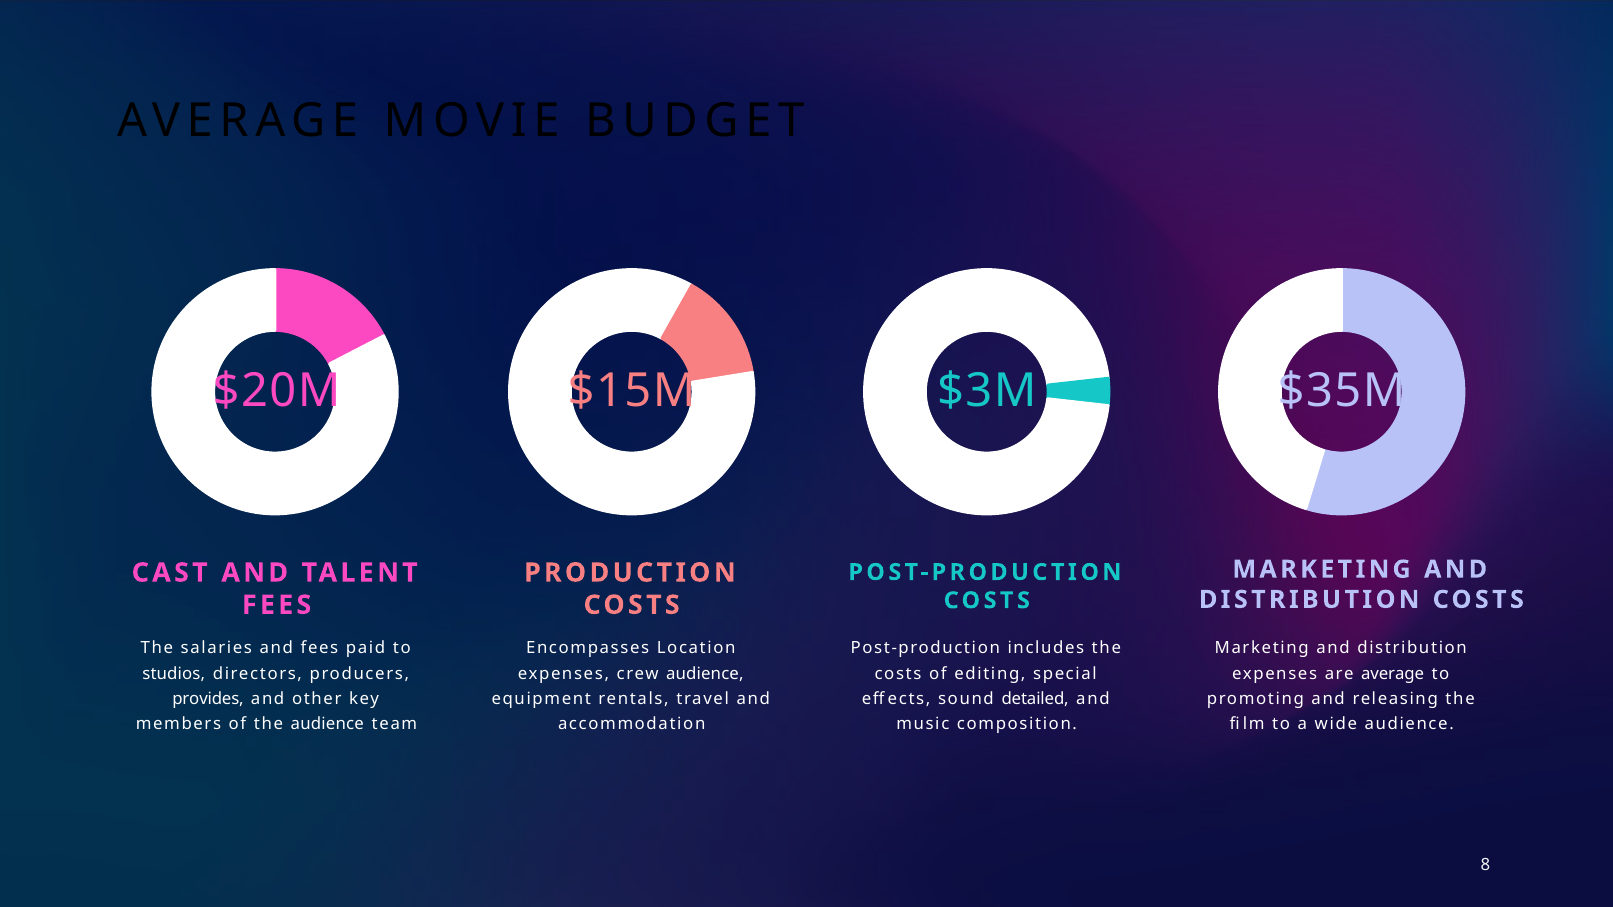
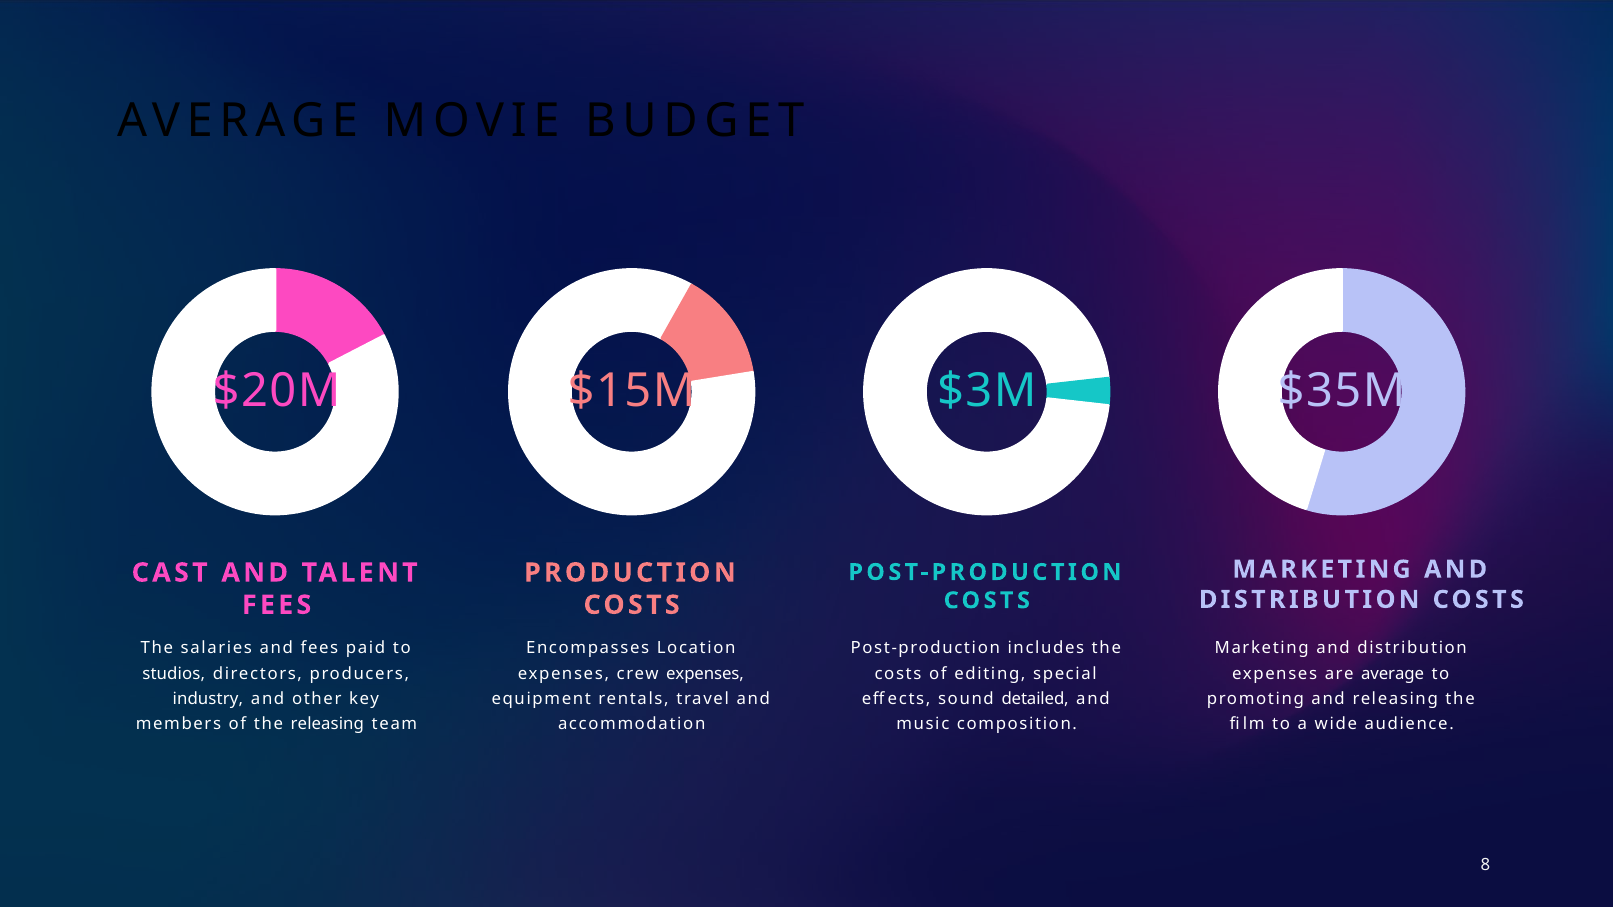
crew audience: audience -> expenses (705, 674)
provides: provides -> industry (208, 699)
the audience: audience -> releasing (327, 724)
